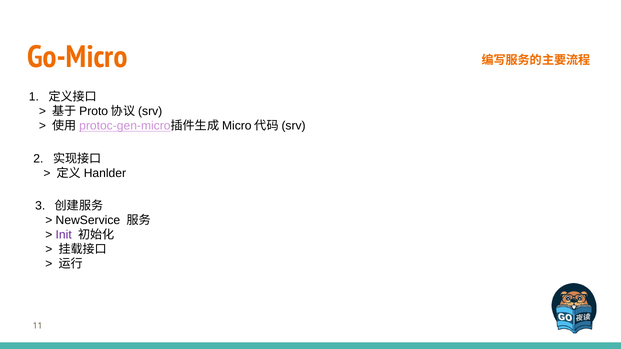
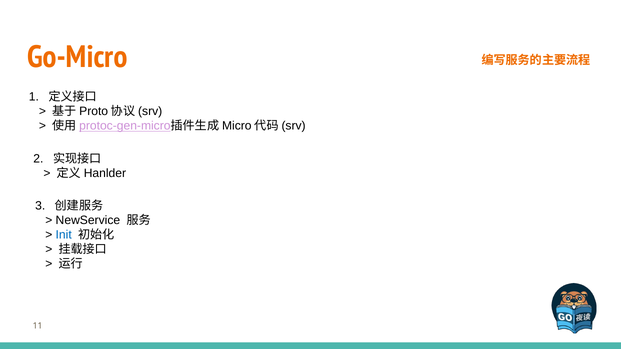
Init colour: purple -> blue (64, 235)
